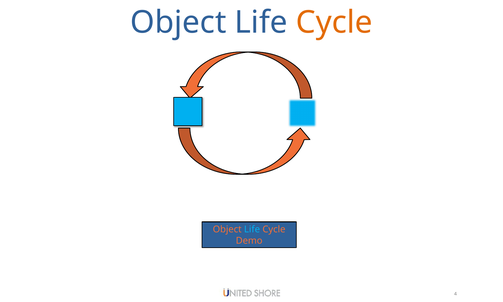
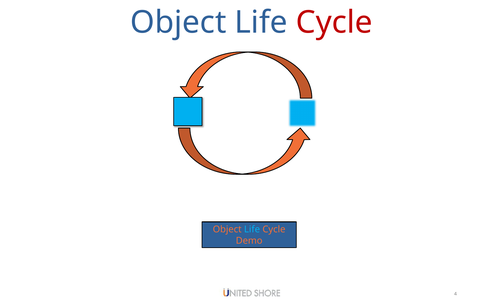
Cycle colour: orange -> red (334, 22)
